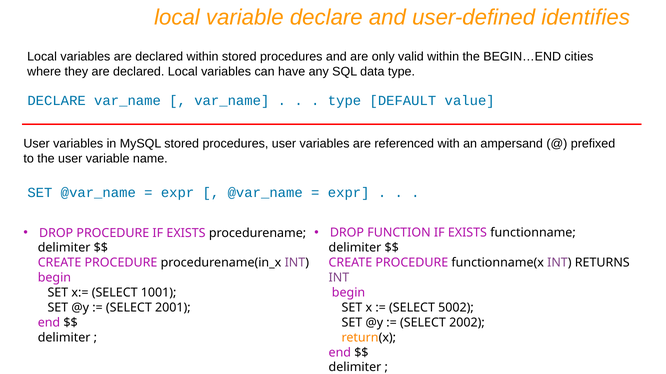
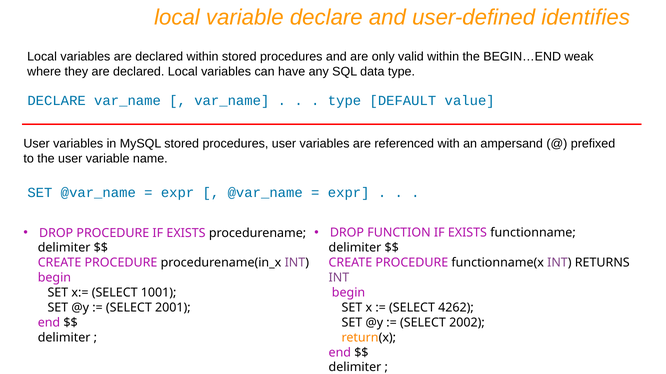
cities: cities -> weak (579, 57)
5002: 5002 -> 4262 (456, 308)
